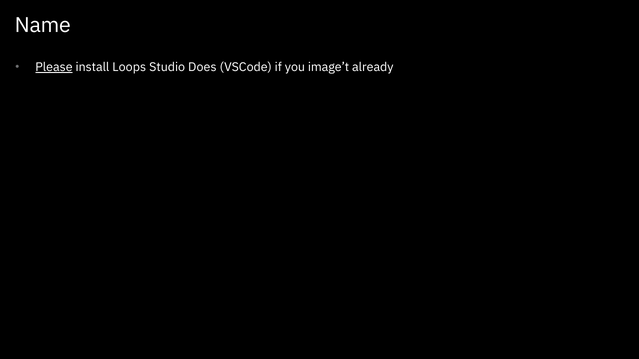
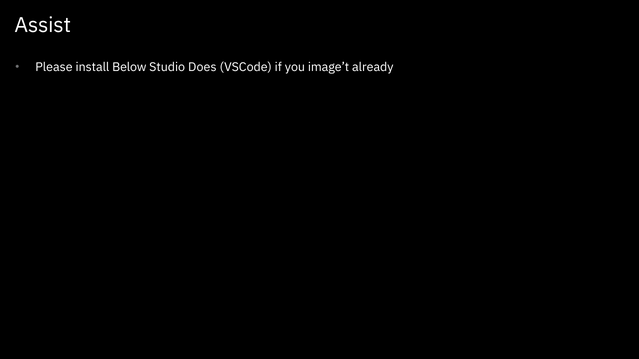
Name: Name -> Assist (43, 25)
Please underline: present -> none (54, 67)
Loops: Loops -> Below (129, 67)
